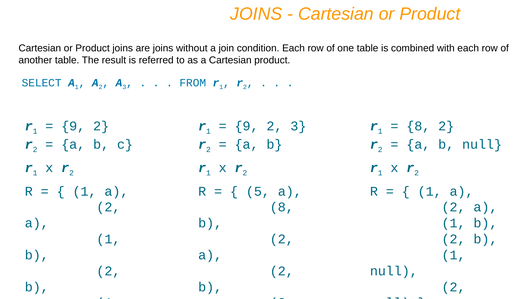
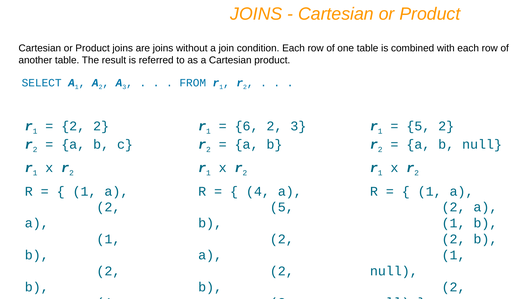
9: 9 -> 2 (73, 126)
9: 9 -> 6 (247, 126)
8: 8 -> 5 (418, 126)
5: 5 -> 4 (258, 191)
8: 8 -> 5 (282, 207)
